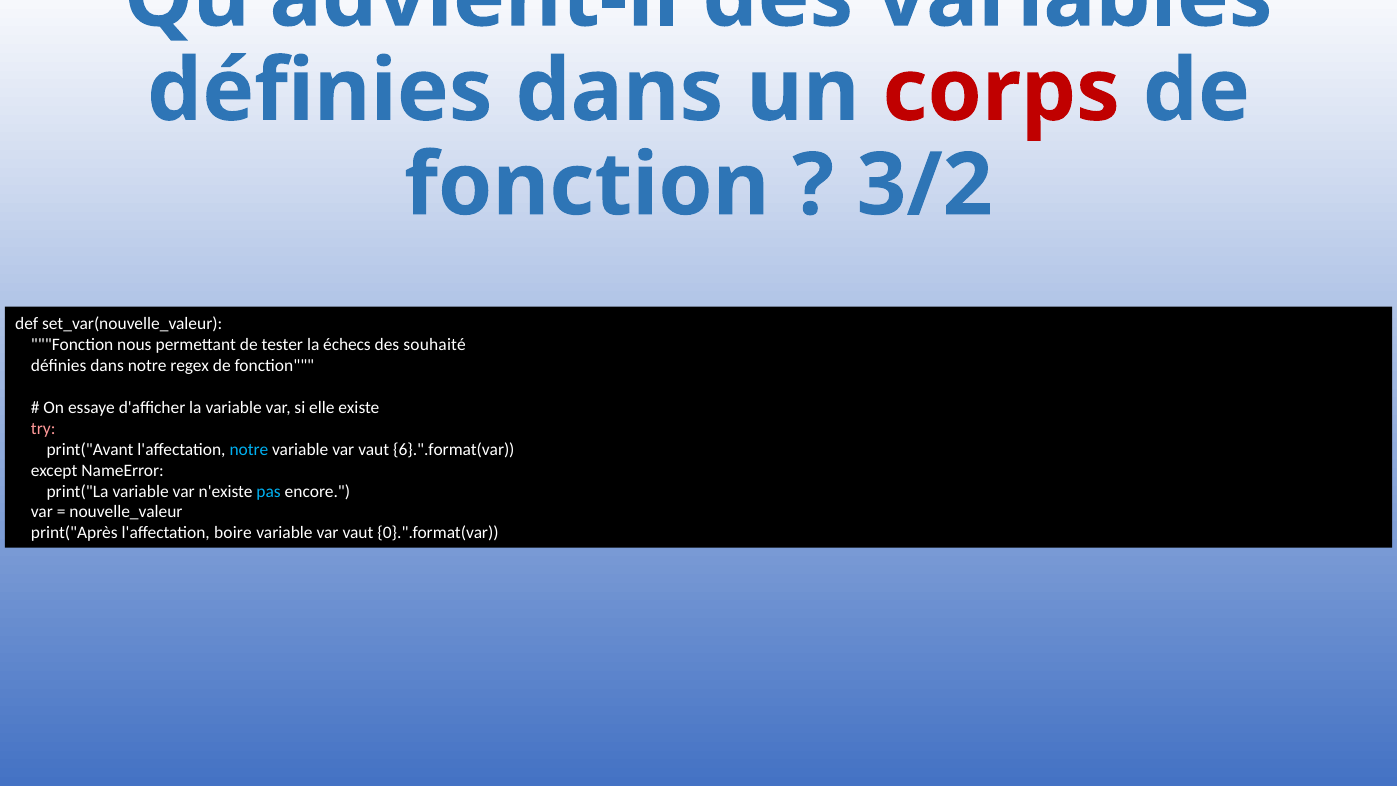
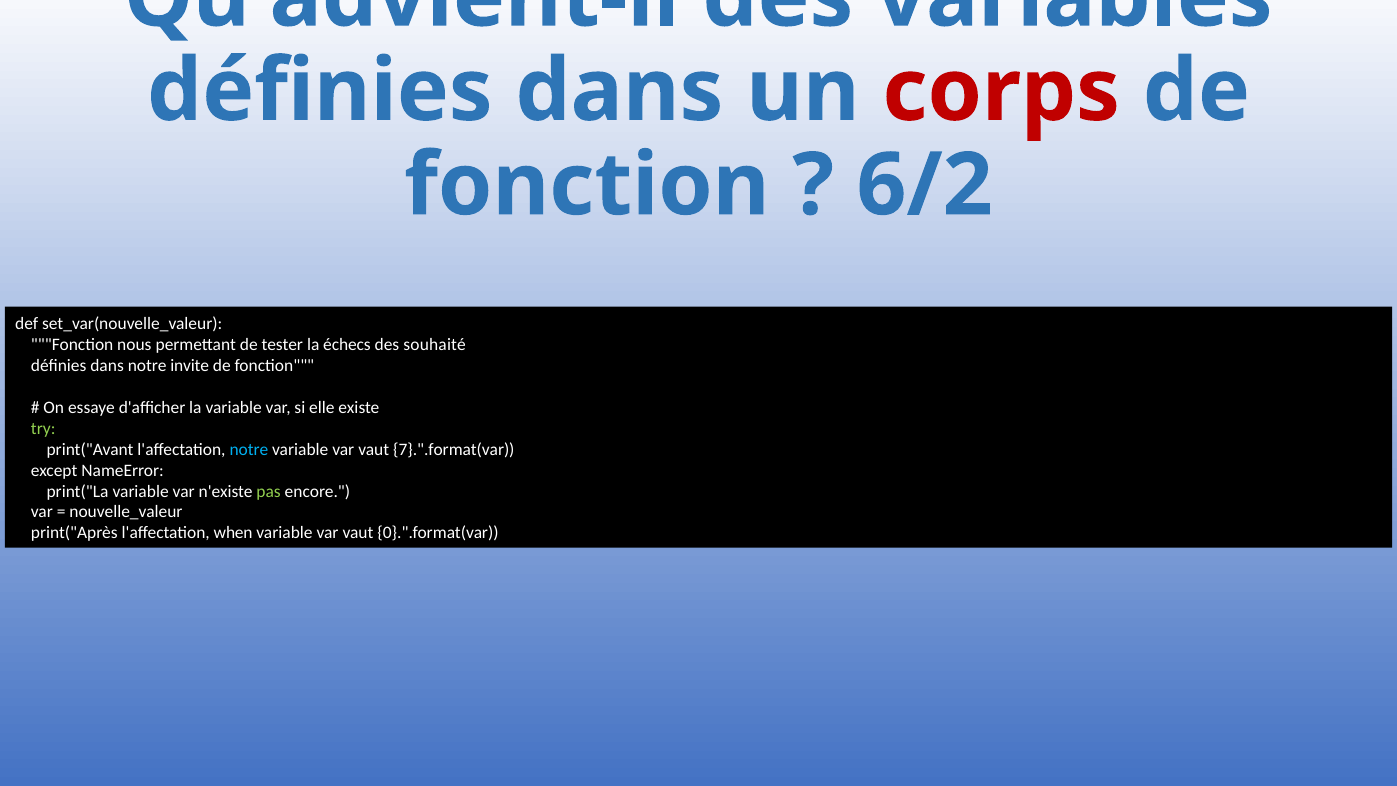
3/2: 3/2 -> 6/2 (925, 185)
regex: regex -> invite (190, 365)
try colour: pink -> light green (43, 428)
6}.".format(var: 6}.".format(var -> 7}.".format(var (454, 449)
pas colour: light blue -> light green (269, 491)
boire: boire -> when (233, 533)
